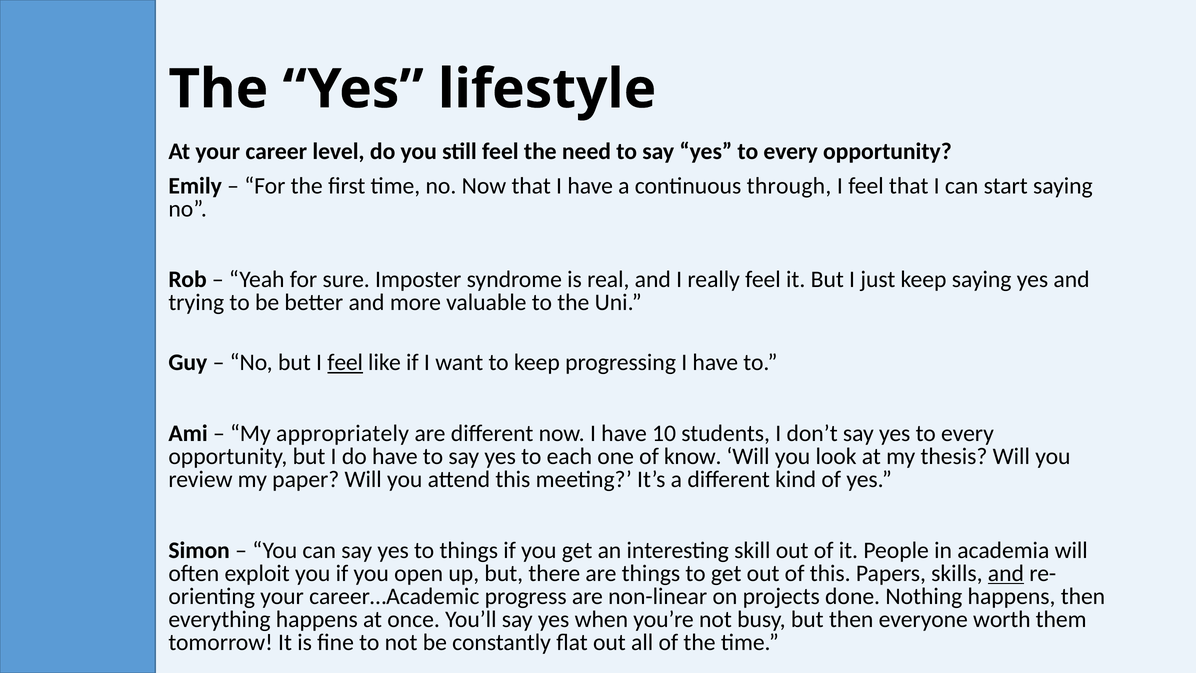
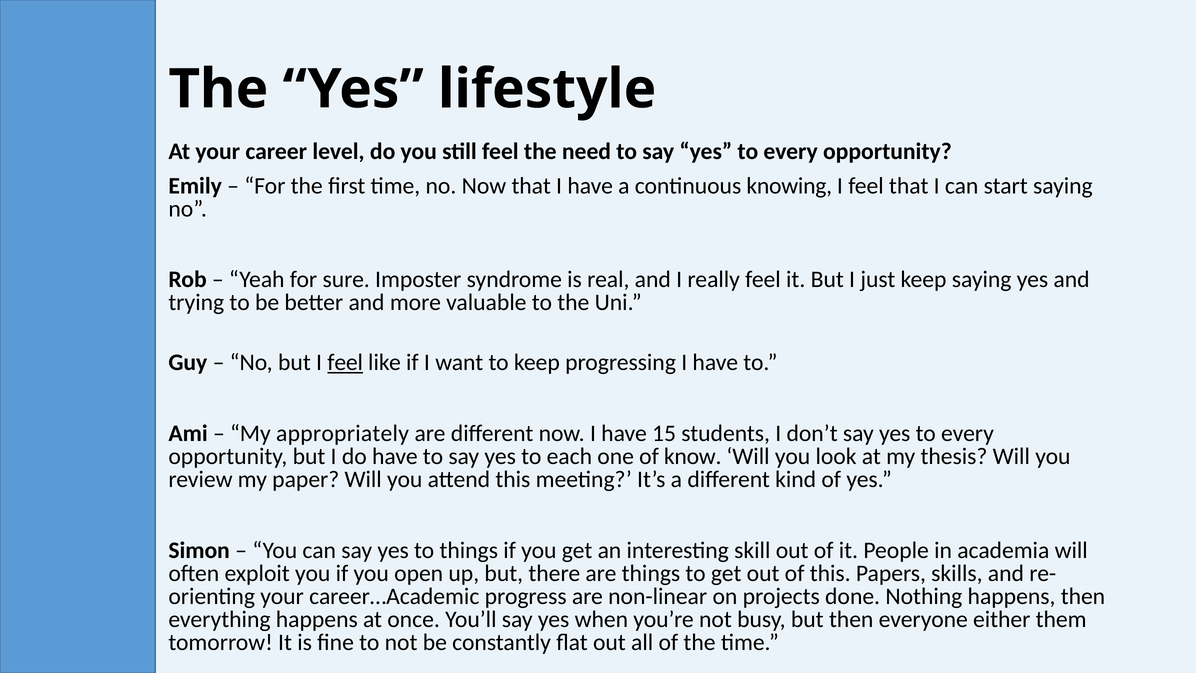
through: through -> knowing (789, 186)
10: 10 -> 15 (664, 433)
and underline: present -> none (1006, 573)
worth: worth -> either (1002, 619)
